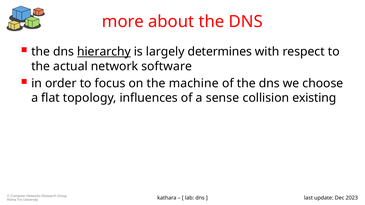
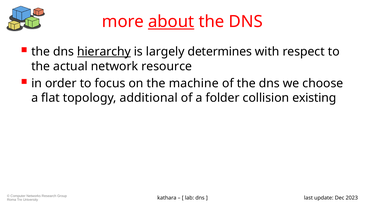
about underline: none -> present (171, 22)
software: software -> resource (167, 66)
influences: influences -> additional (149, 98)
sense: sense -> folder (223, 98)
